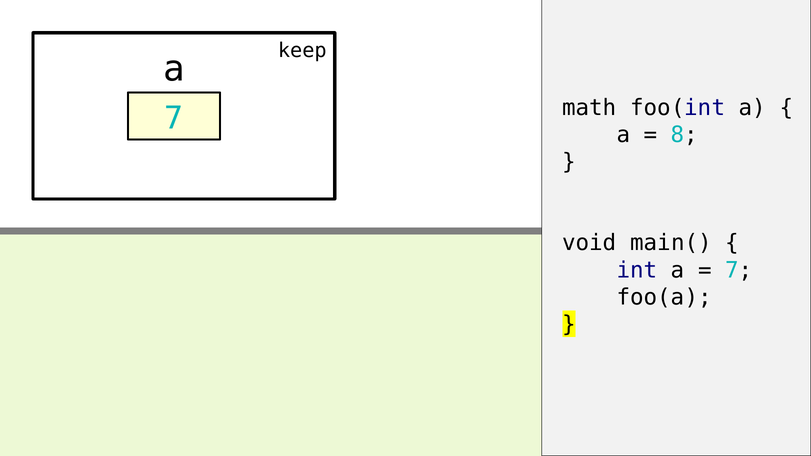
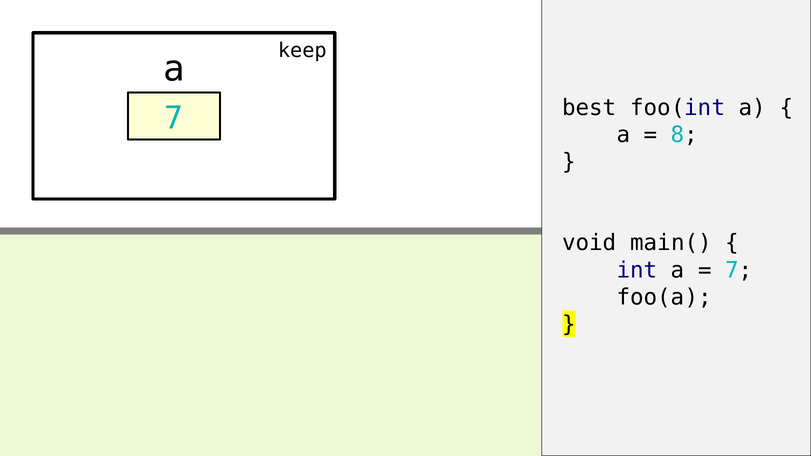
math: math -> best (589, 108)
